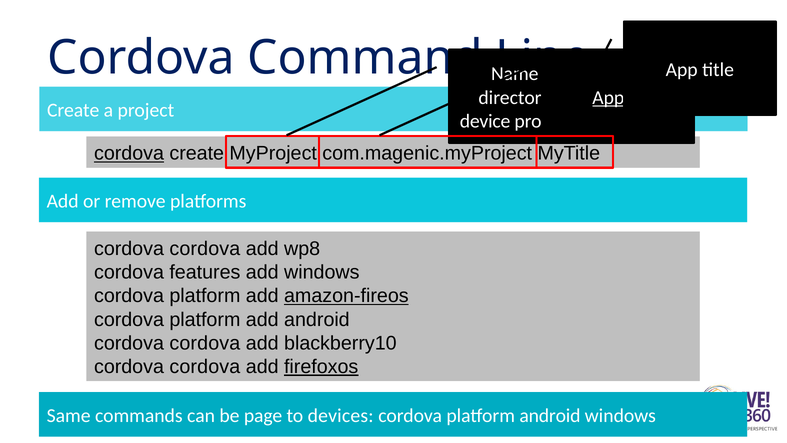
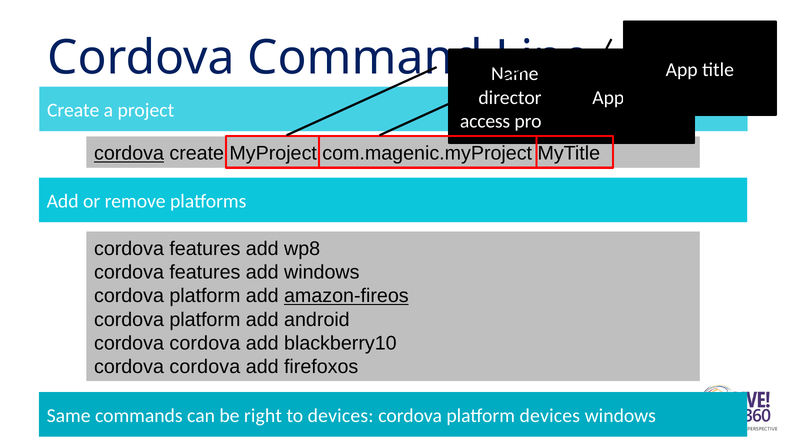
App underline: present -> none (608, 98)
device: device -> access (485, 121)
cordova: cordova -> features (205, 249)
firefoxos underline: present -> none (321, 367)
page: page -> right (263, 416)
platform android: android -> devices (550, 416)
